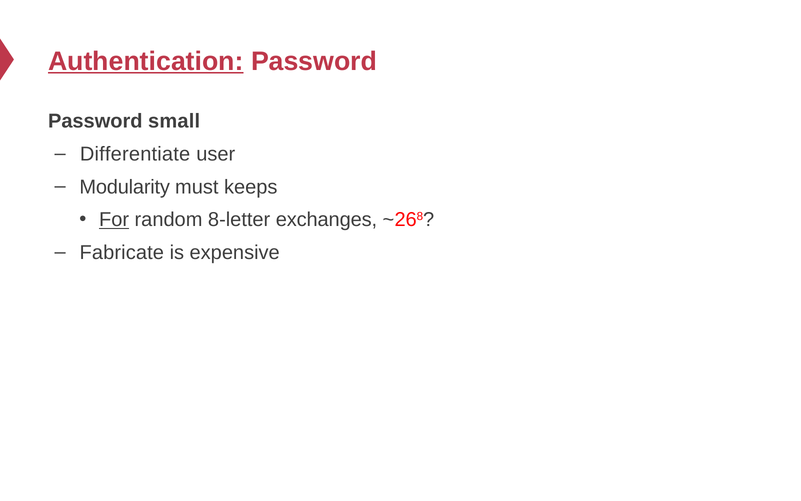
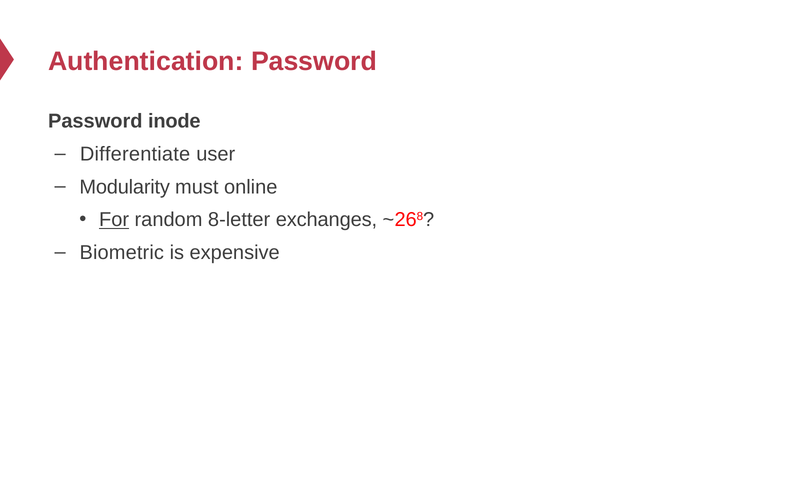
Authentication underline: present -> none (146, 61)
small: small -> inode (174, 121)
keeps: keeps -> online (251, 187)
Fabricate: Fabricate -> Biometric (122, 252)
